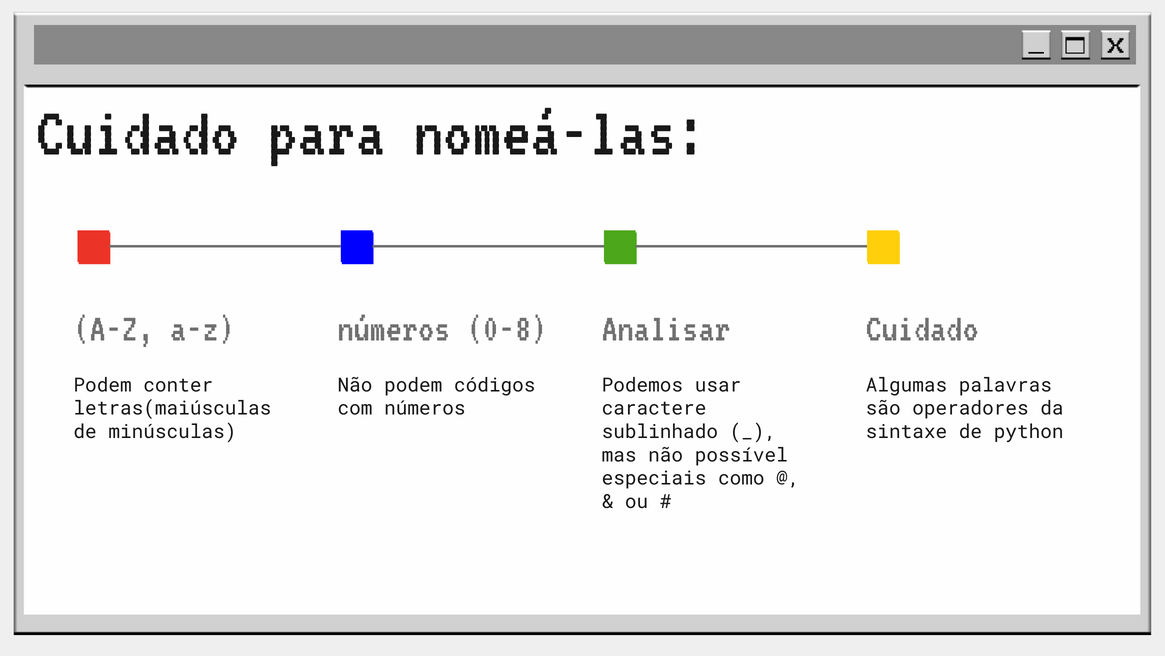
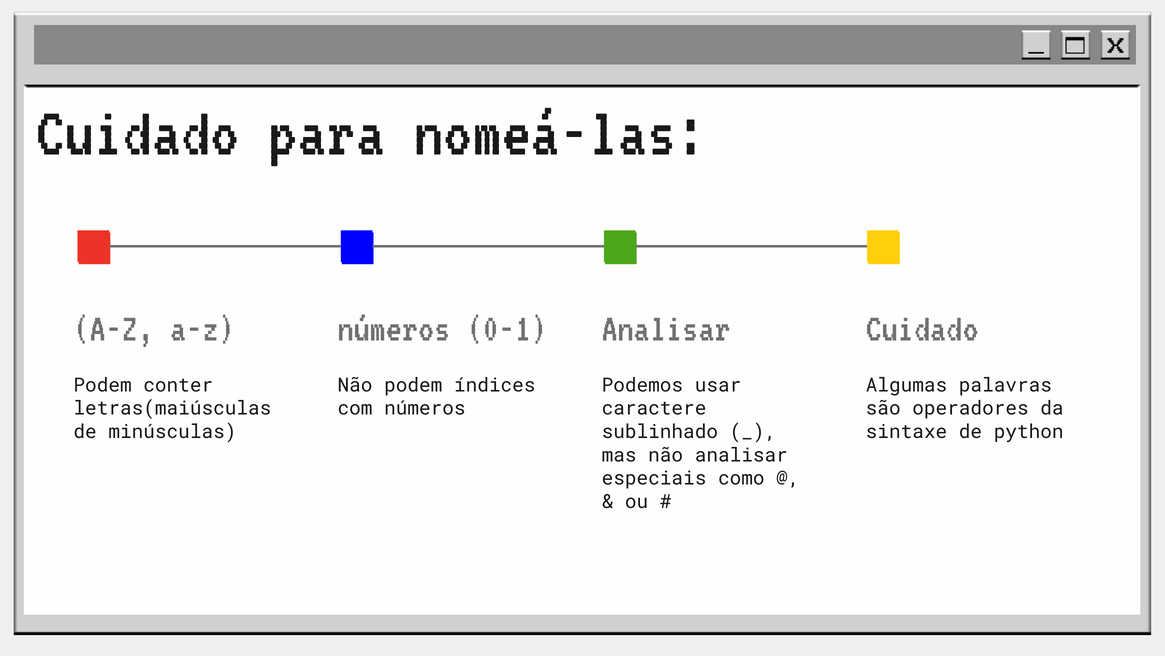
0-8: 0-8 -> 0-1 (507, 327)
códigos: códigos -> índices (495, 385)
não possível: possível -> analisar (741, 455)
